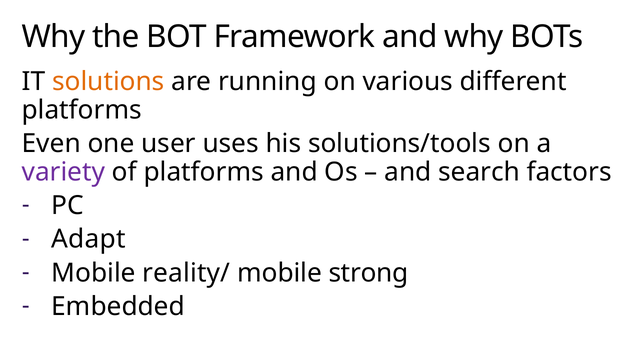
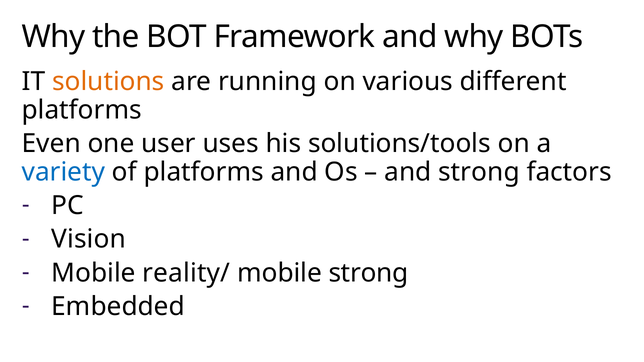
variety colour: purple -> blue (63, 172)
and search: search -> strong (479, 172)
Adapt: Adapt -> Vision (89, 239)
